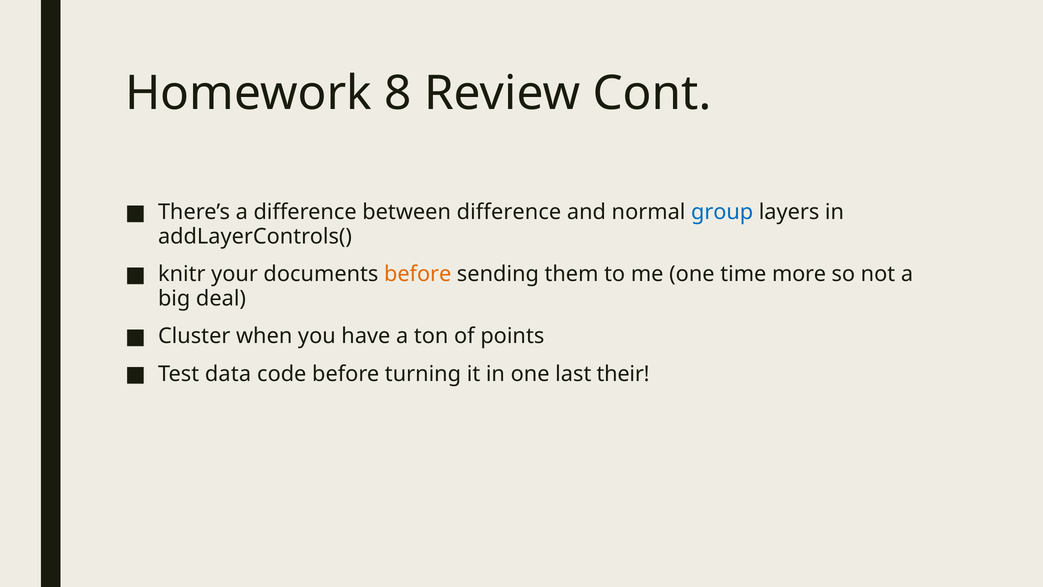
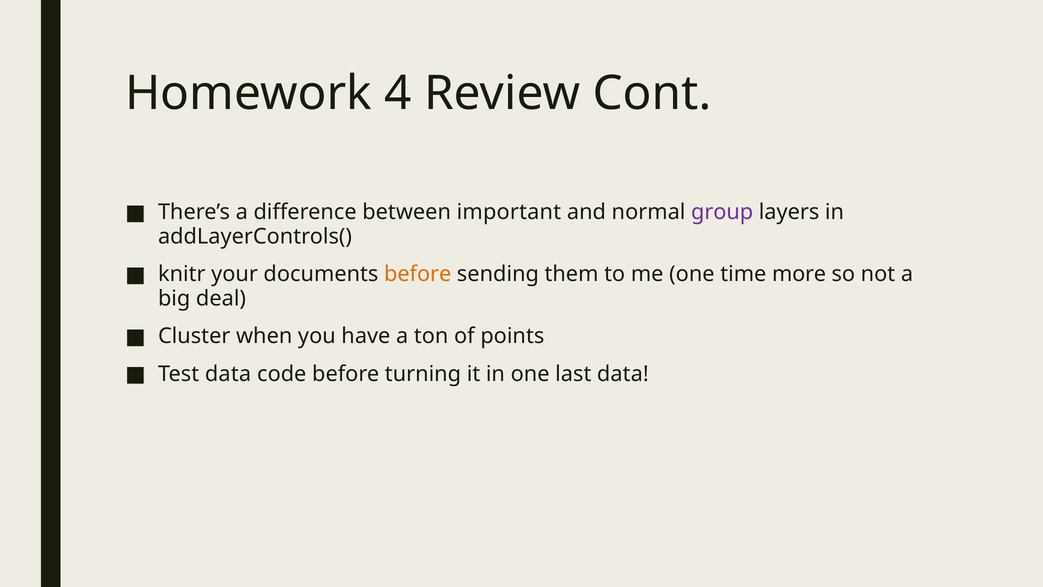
8: 8 -> 4 (398, 93)
between difference: difference -> important (509, 212)
group colour: blue -> purple (722, 212)
last their: their -> data (623, 374)
